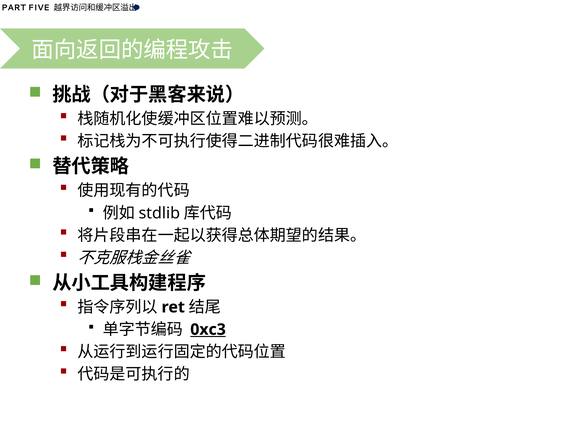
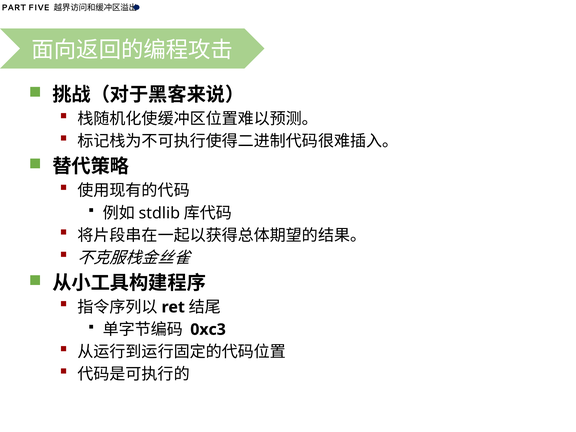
0xc3 underline: present -> none (208, 330)
